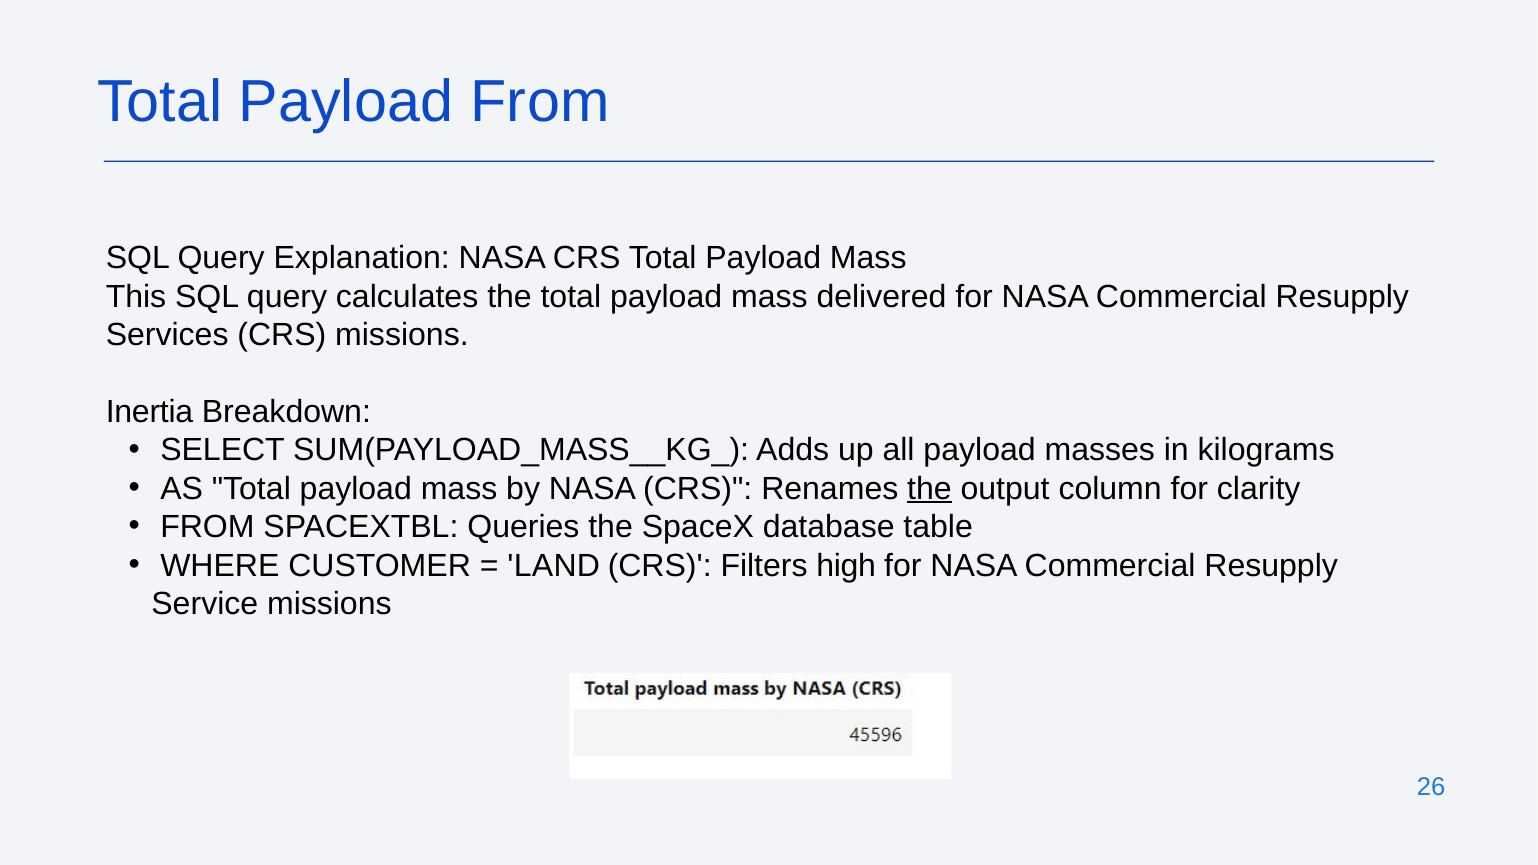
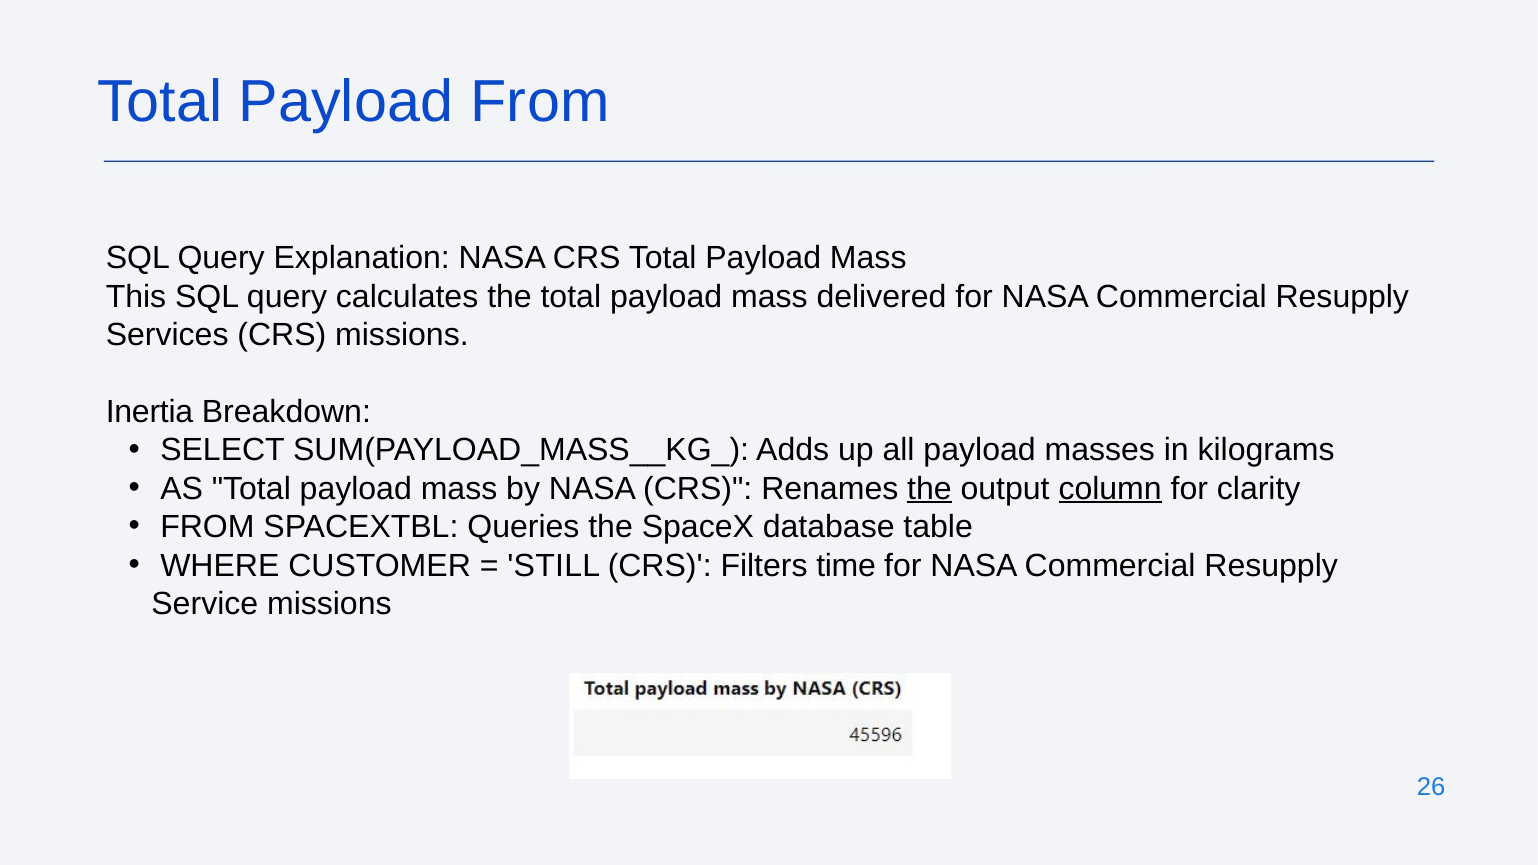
column underline: none -> present (1110, 489)
LAND: LAND -> STILL (554, 566)
high: high -> time (846, 566)
